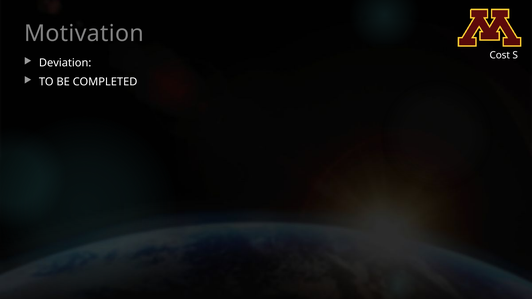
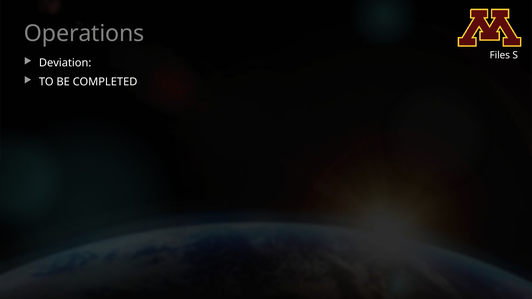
Motivation: Motivation -> Operations (84, 33)
Cost: Cost -> Files (500, 55)
